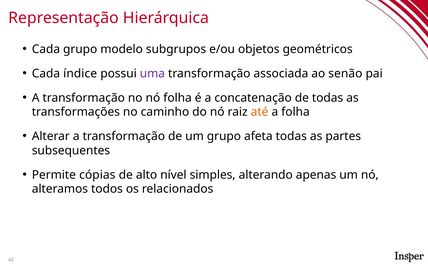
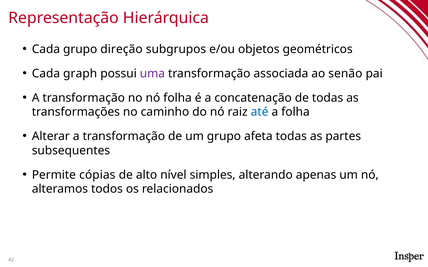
modelo: modelo -> direção (122, 49)
índice: índice -> graph (80, 74)
até colour: orange -> blue (260, 112)
